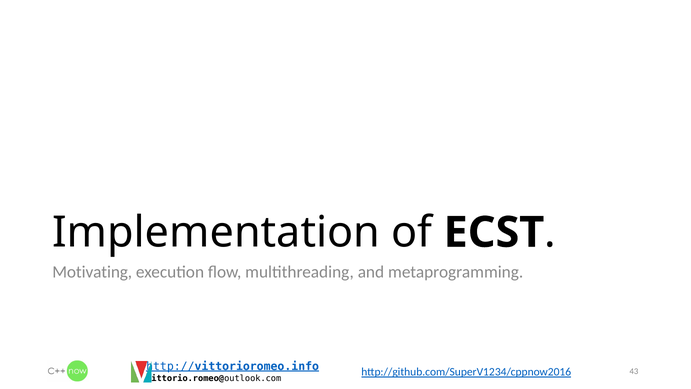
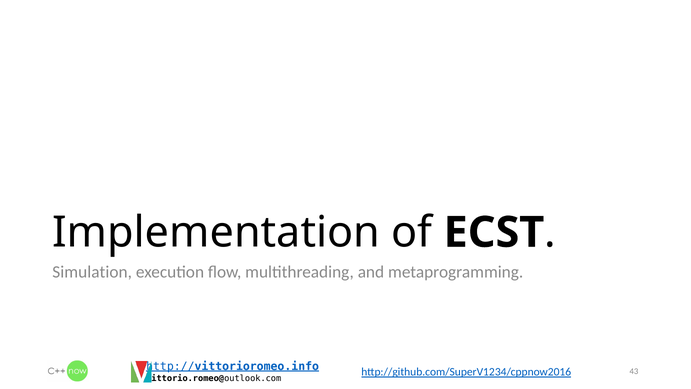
Motivating: Motivating -> Simulation (92, 272)
